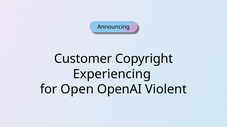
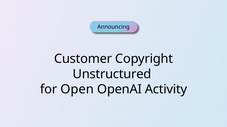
Experiencing: Experiencing -> Unstructured (112, 74)
Violent: Violent -> Activity (166, 90)
